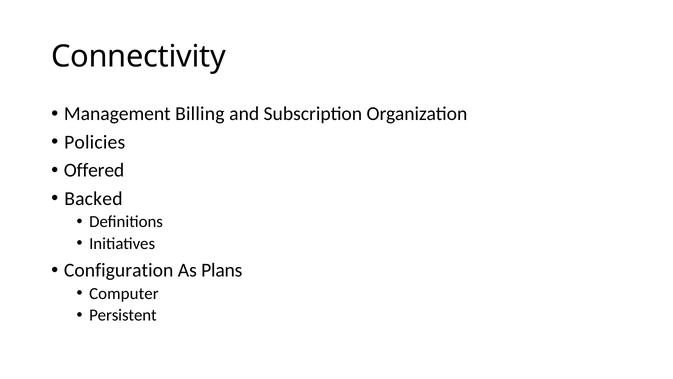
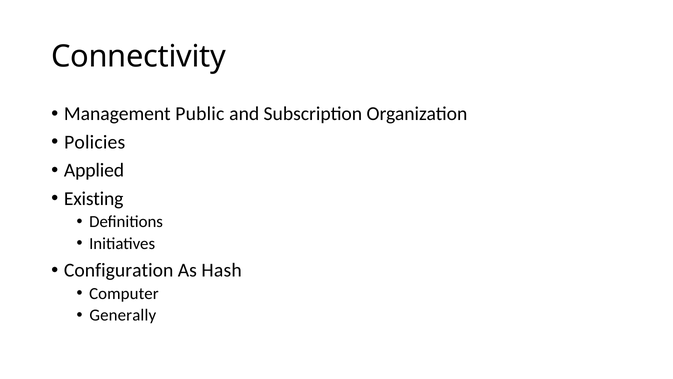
Billing: Billing -> Public (200, 114)
Offered: Offered -> Applied (94, 170)
Backed: Backed -> Existing (94, 198)
Plans: Plans -> Hash (222, 270)
Persistent: Persistent -> Generally (123, 315)
